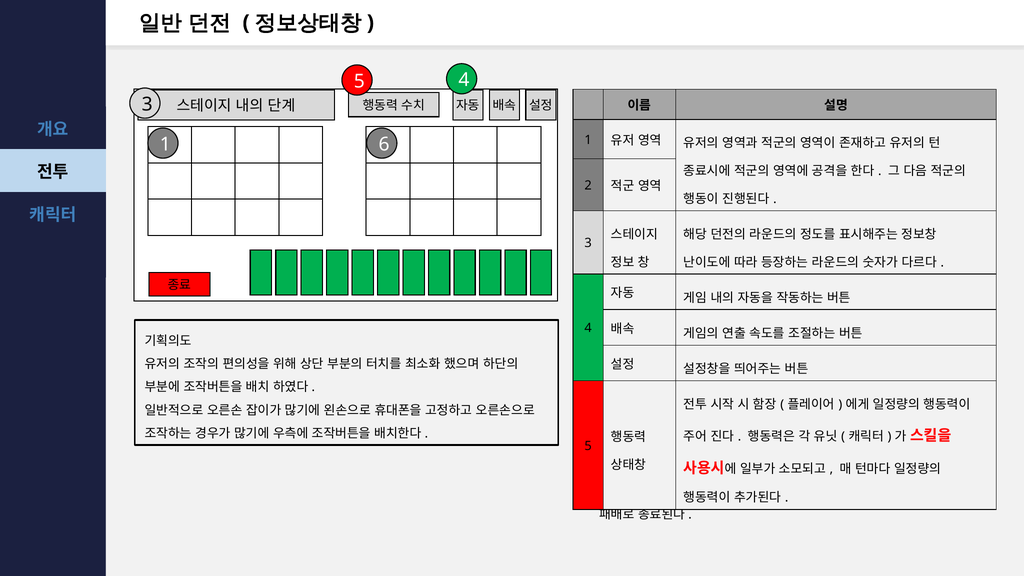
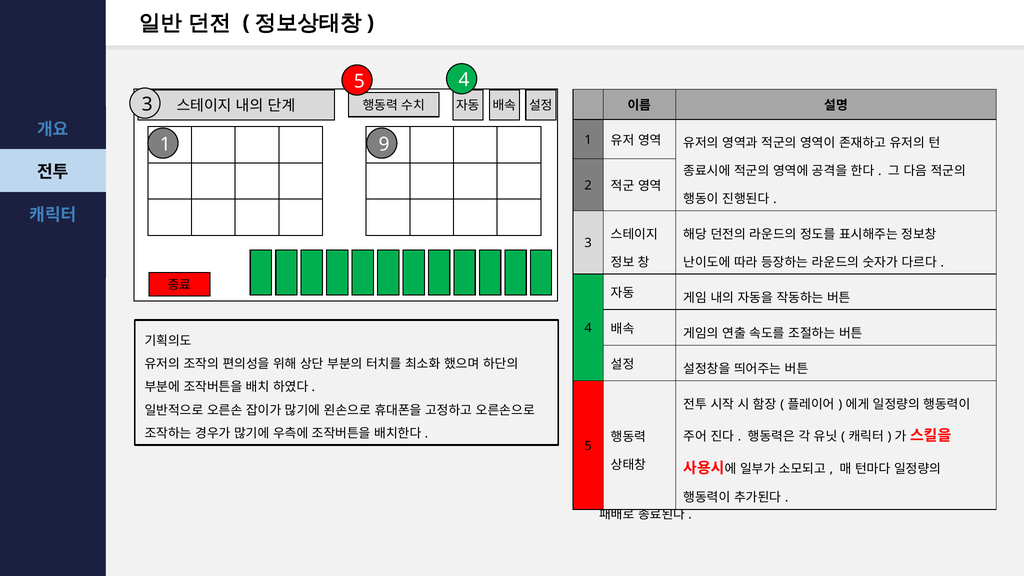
6: 6 -> 9 (384, 144)
